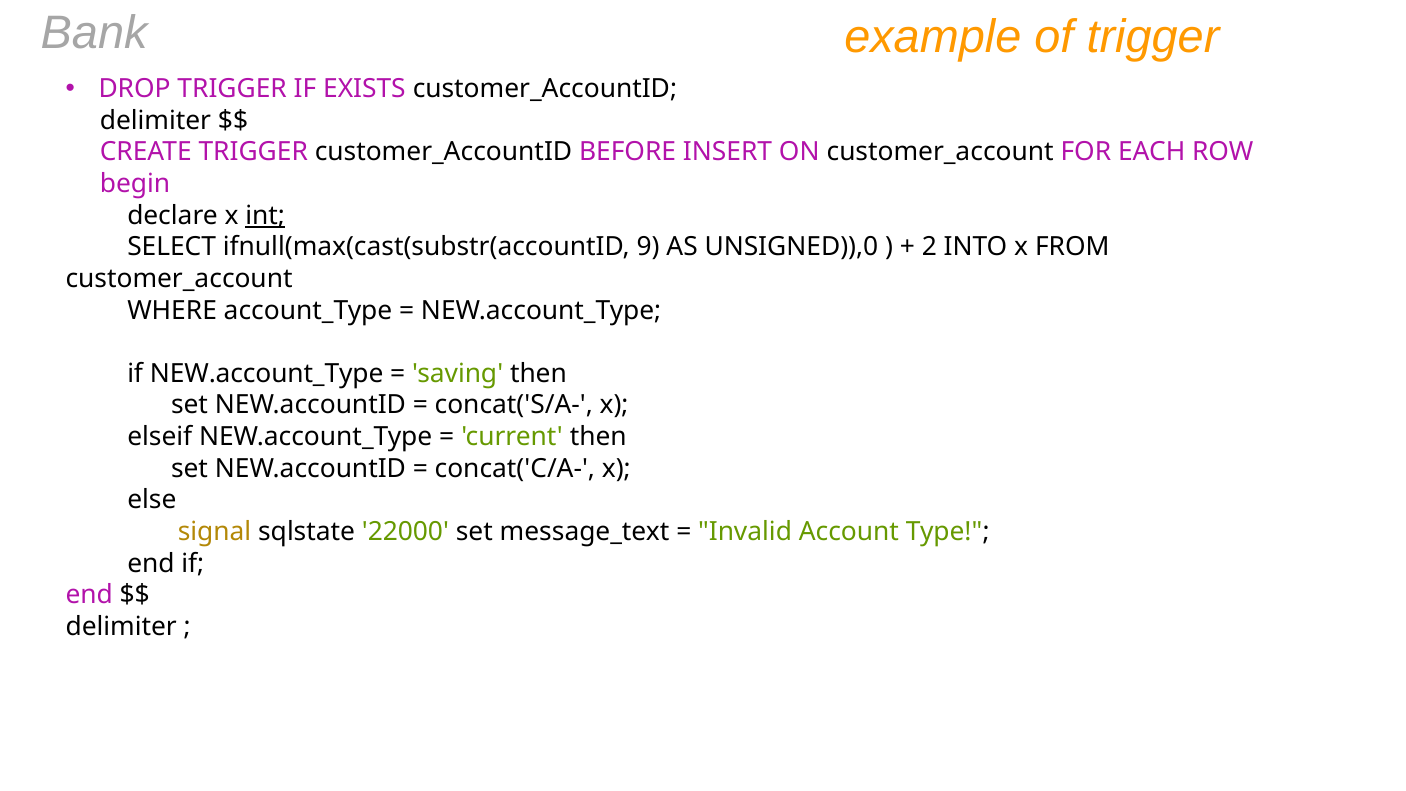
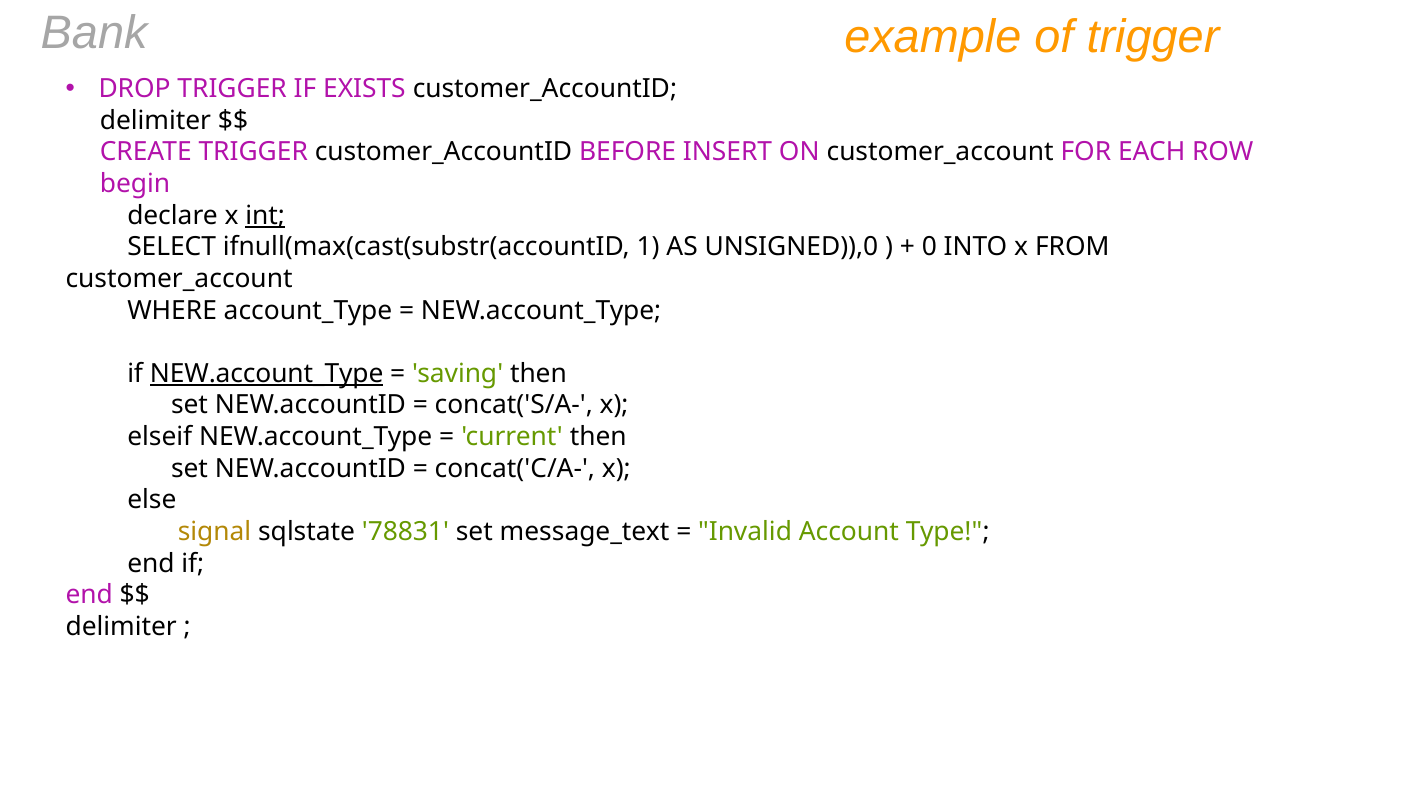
9: 9 -> 1 (648, 247)
2: 2 -> 0 (929, 247)
NEW.account_Type underline: none -> present (267, 374)
22000: 22000 -> 78831 (405, 532)
